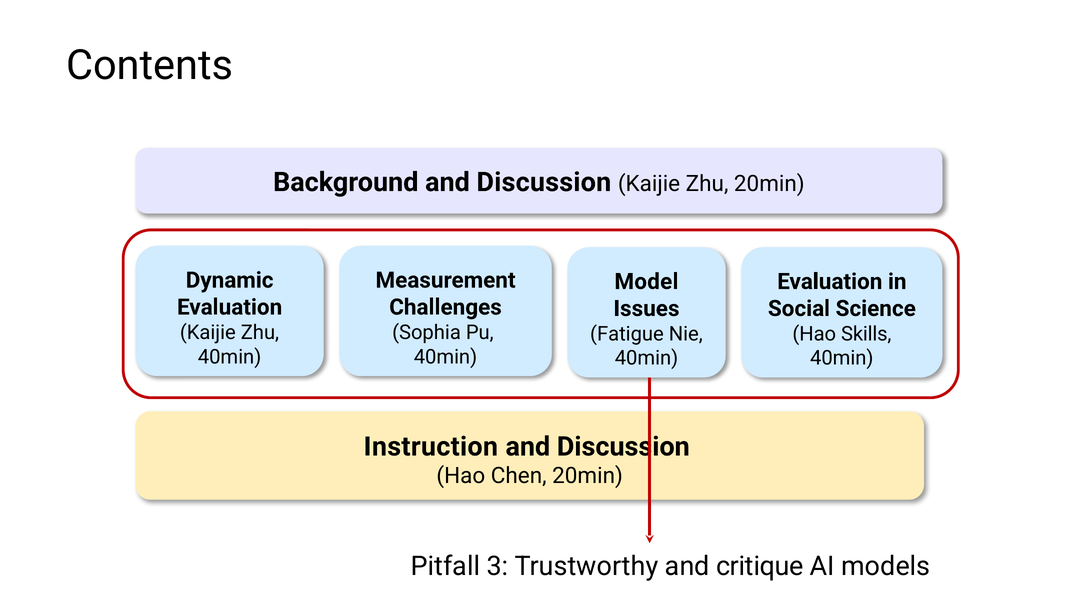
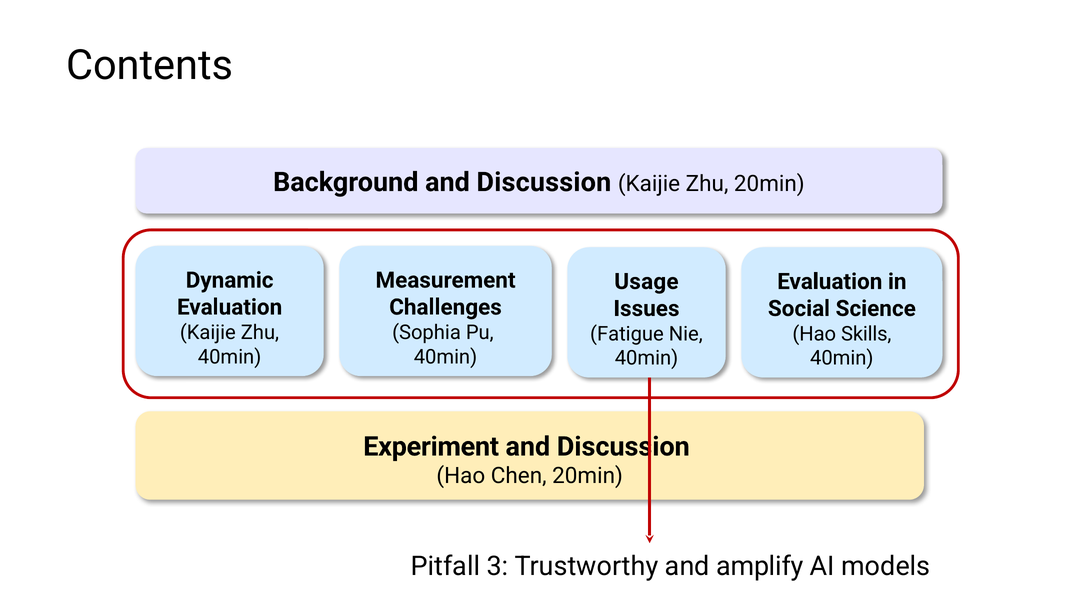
Model: Model -> Usage (646, 281)
Instruction: Instruction -> Experiment (431, 446)
critique: critique -> amplify (760, 566)
